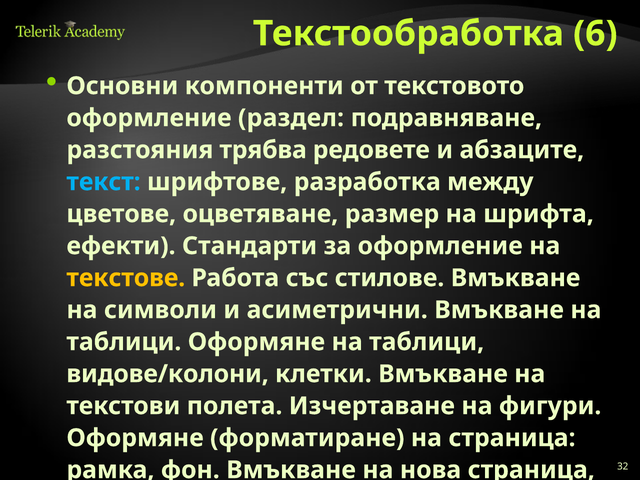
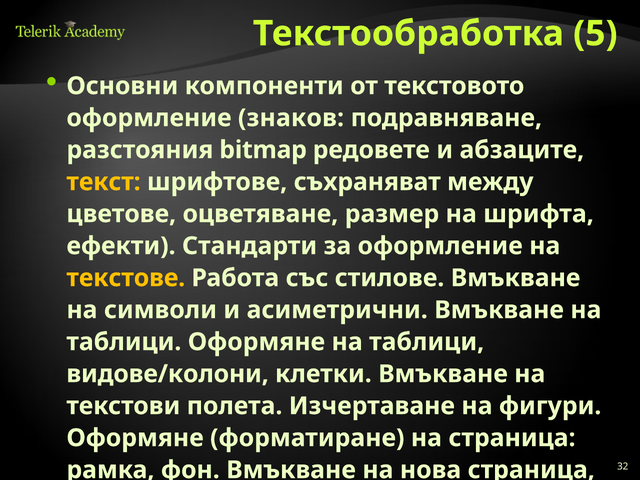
6: 6 -> 5 (595, 34)
раздел: раздел -> знаков (291, 118)
трябва: трябва -> bitmap (263, 150)
текст colour: light blue -> yellow (104, 182)
разработка: разработка -> съхраняват (367, 182)
